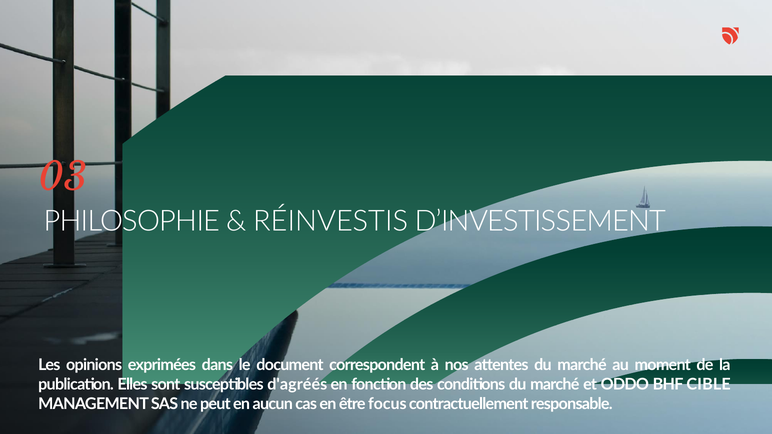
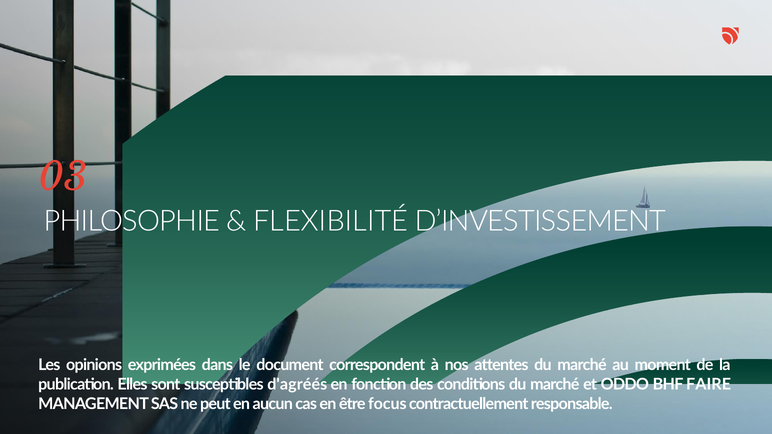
RÉINVESTIS: RÉINVESTIS -> FLEXIBILITÉ (331, 221)
CIBLE: CIBLE -> FAIRE (709, 385)
